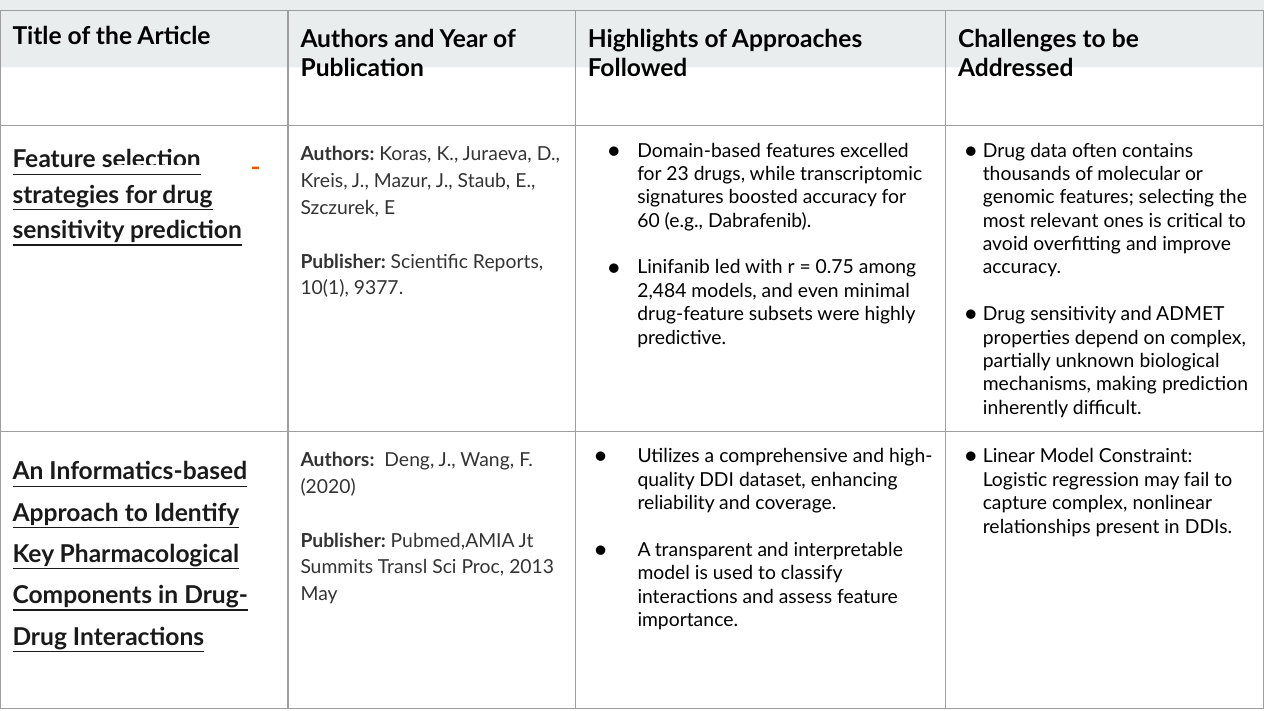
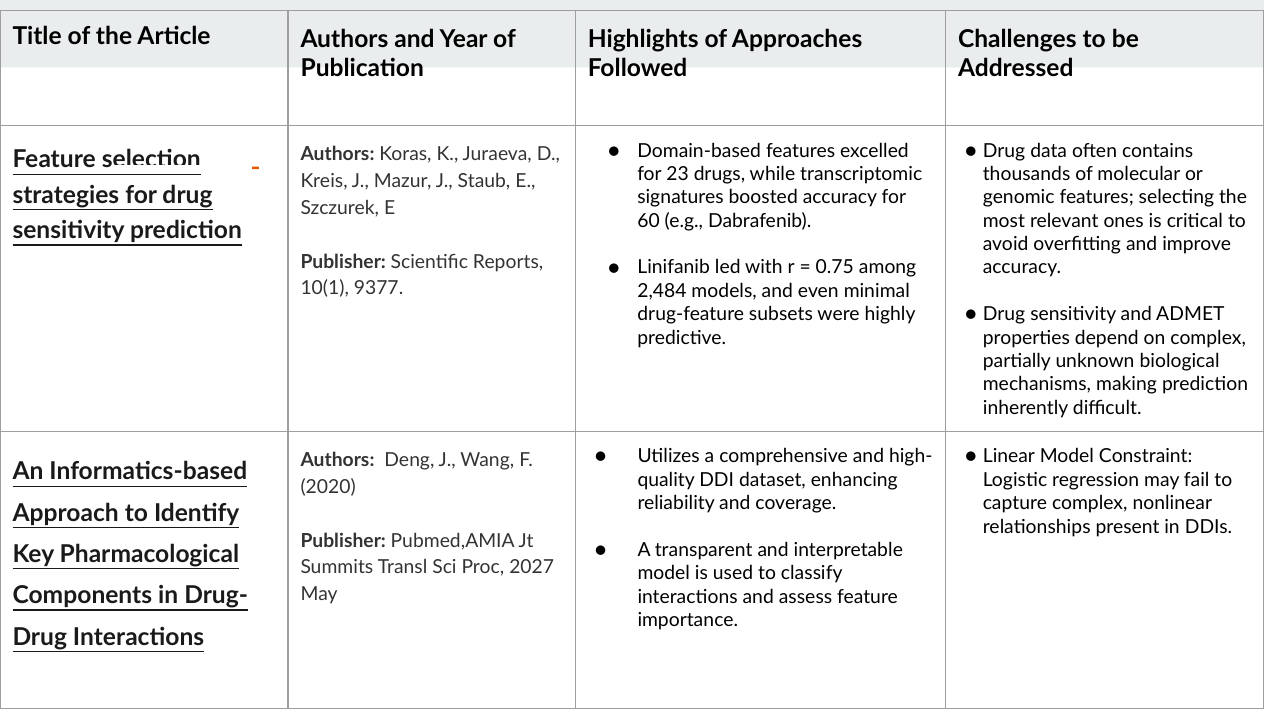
2013: 2013 -> 2027 (532, 568)
